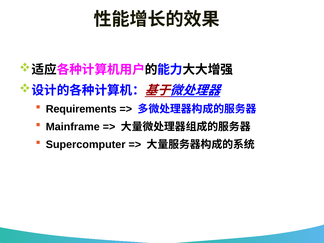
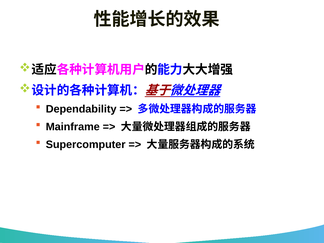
Requirements: Requirements -> Dependability (81, 109)
